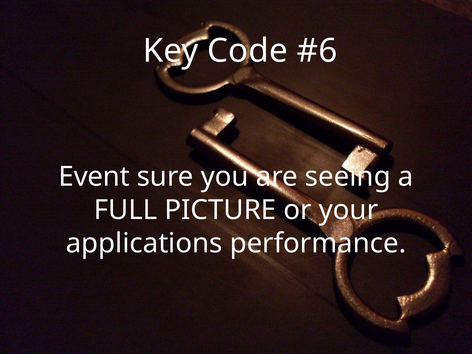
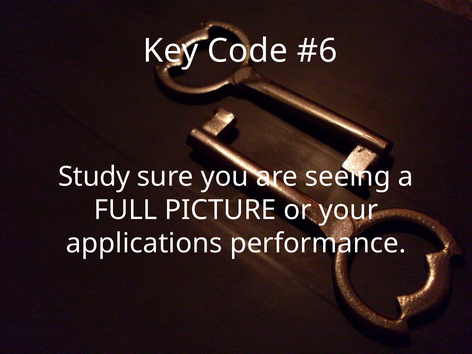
Event: Event -> Study (94, 177)
